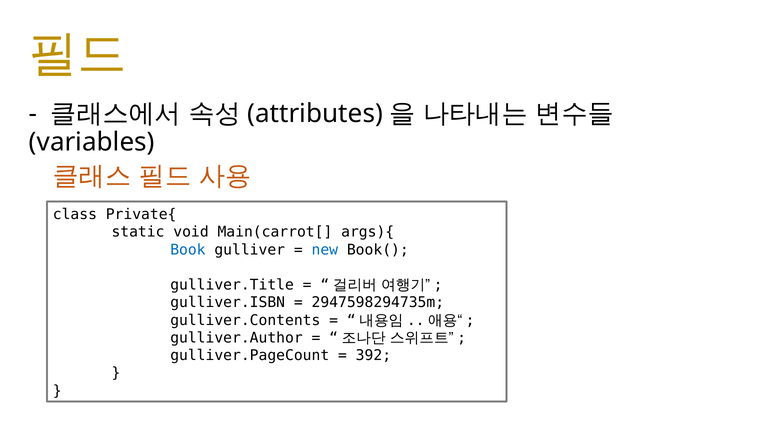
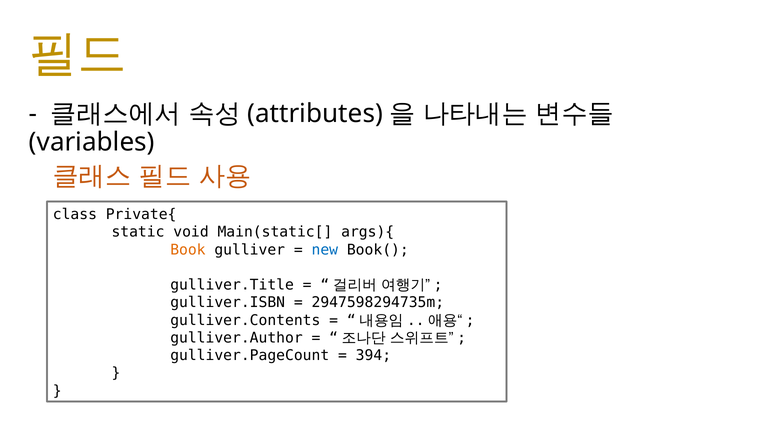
Main(carrot[: Main(carrot[ -> Main(static[ (275, 232)
Book colour: blue -> orange (188, 249)
392: 392 -> 394 (373, 355)
